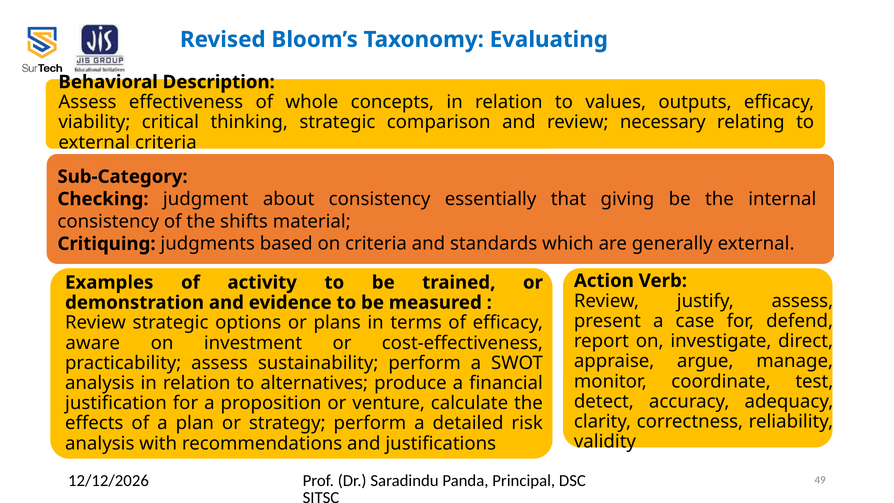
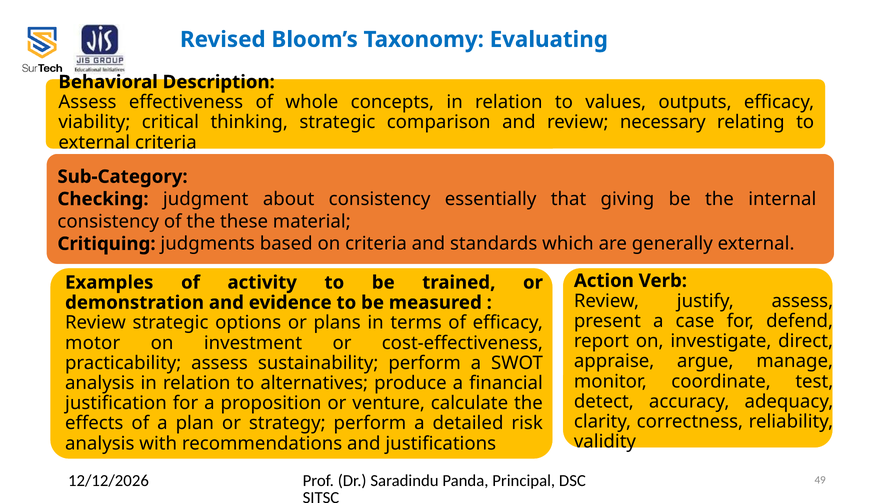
shifts: shifts -> these (244, 221)
aware: aware -> motor (93, 343)
